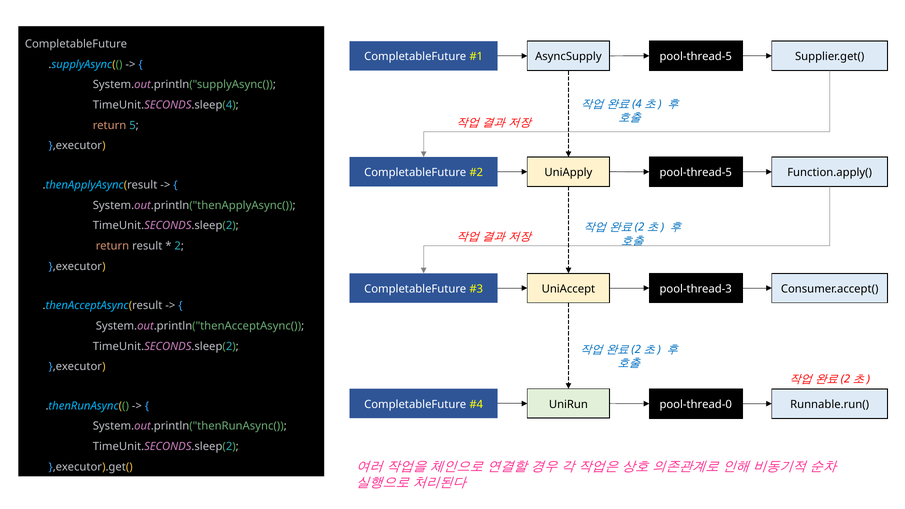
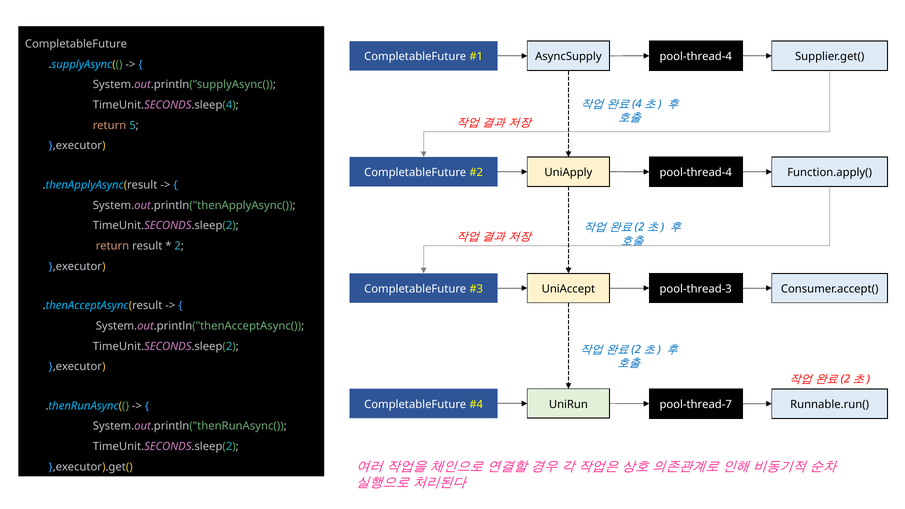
pool-thread-5: pool-thread-5 -> pool-thread-4 (696, 57)
pool-thread-5: pool-thread-5 -> pool-thread-4 (696, 173)
pool-thread-0: pool-thread-0 -> pool-thread-7 (696, 404)
